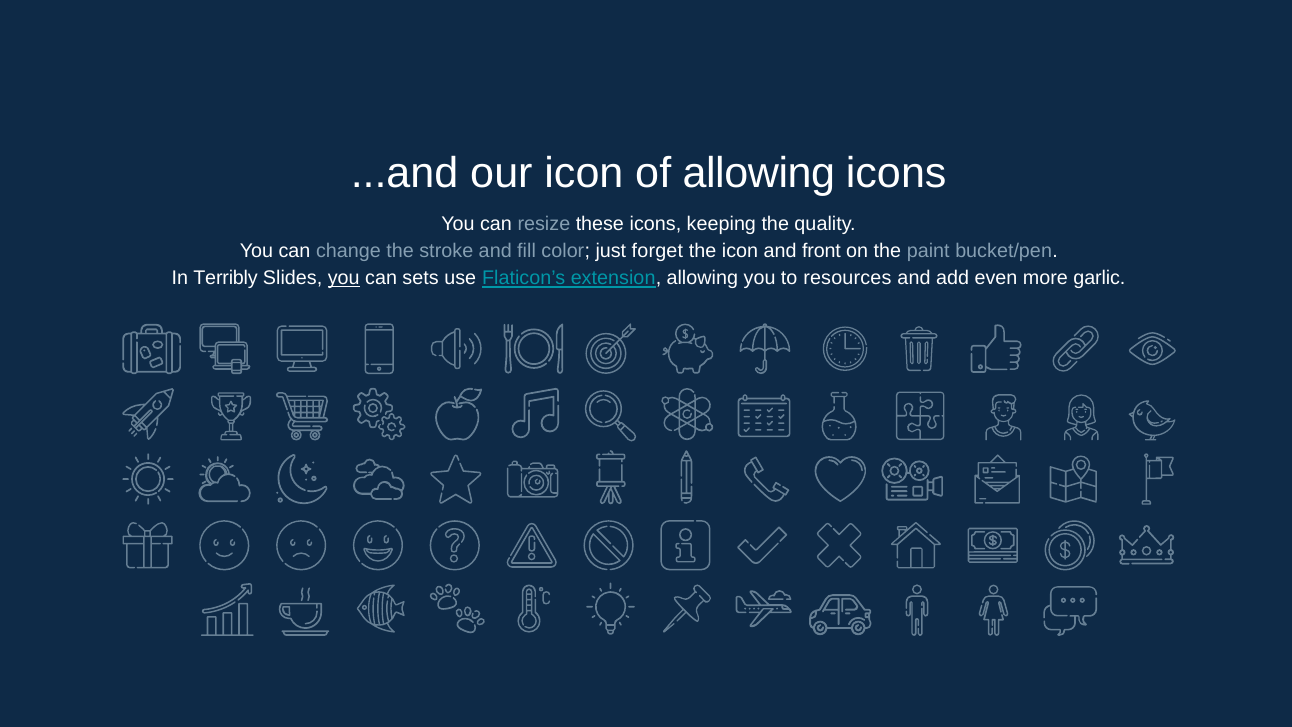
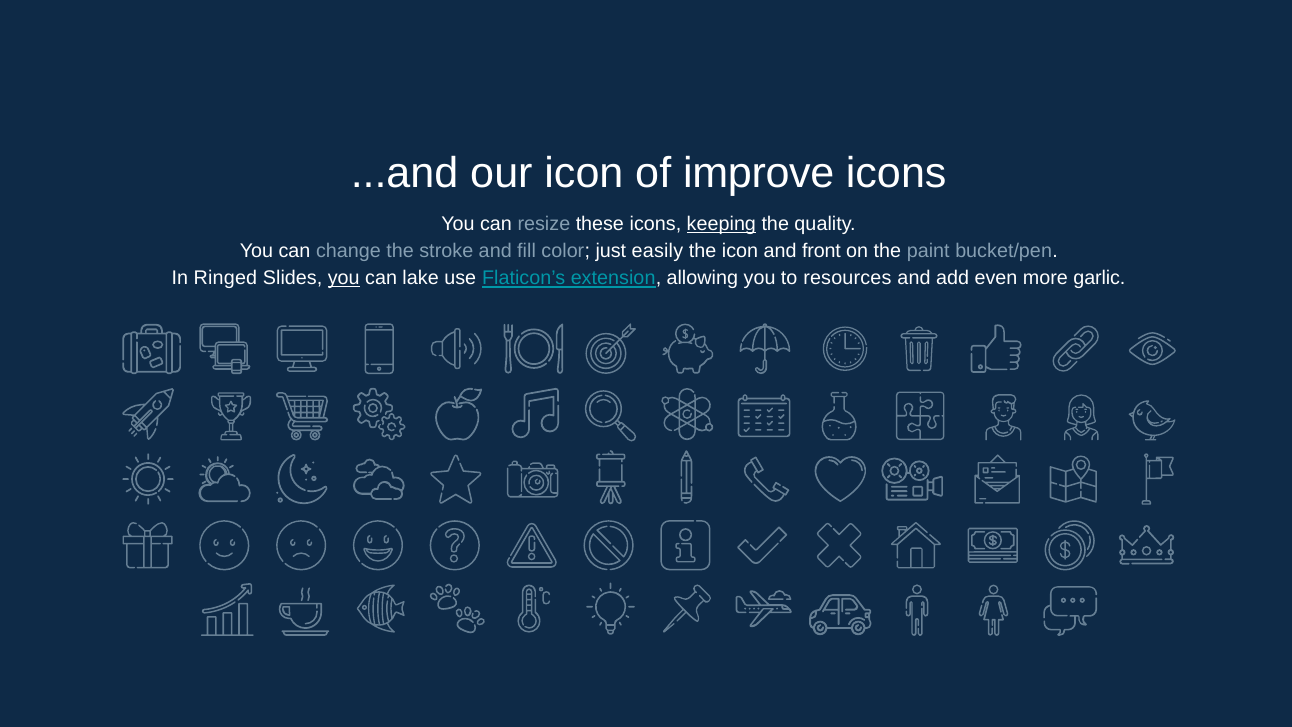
of allowing: allowing -> improve (759, 174)
keeping underline: none -> present (721, 224)
forget: forget -> easily (657, 251)
Terribly: Terribly -> Ringed (225, 278)
sets: sets -> lake (421, 278)
